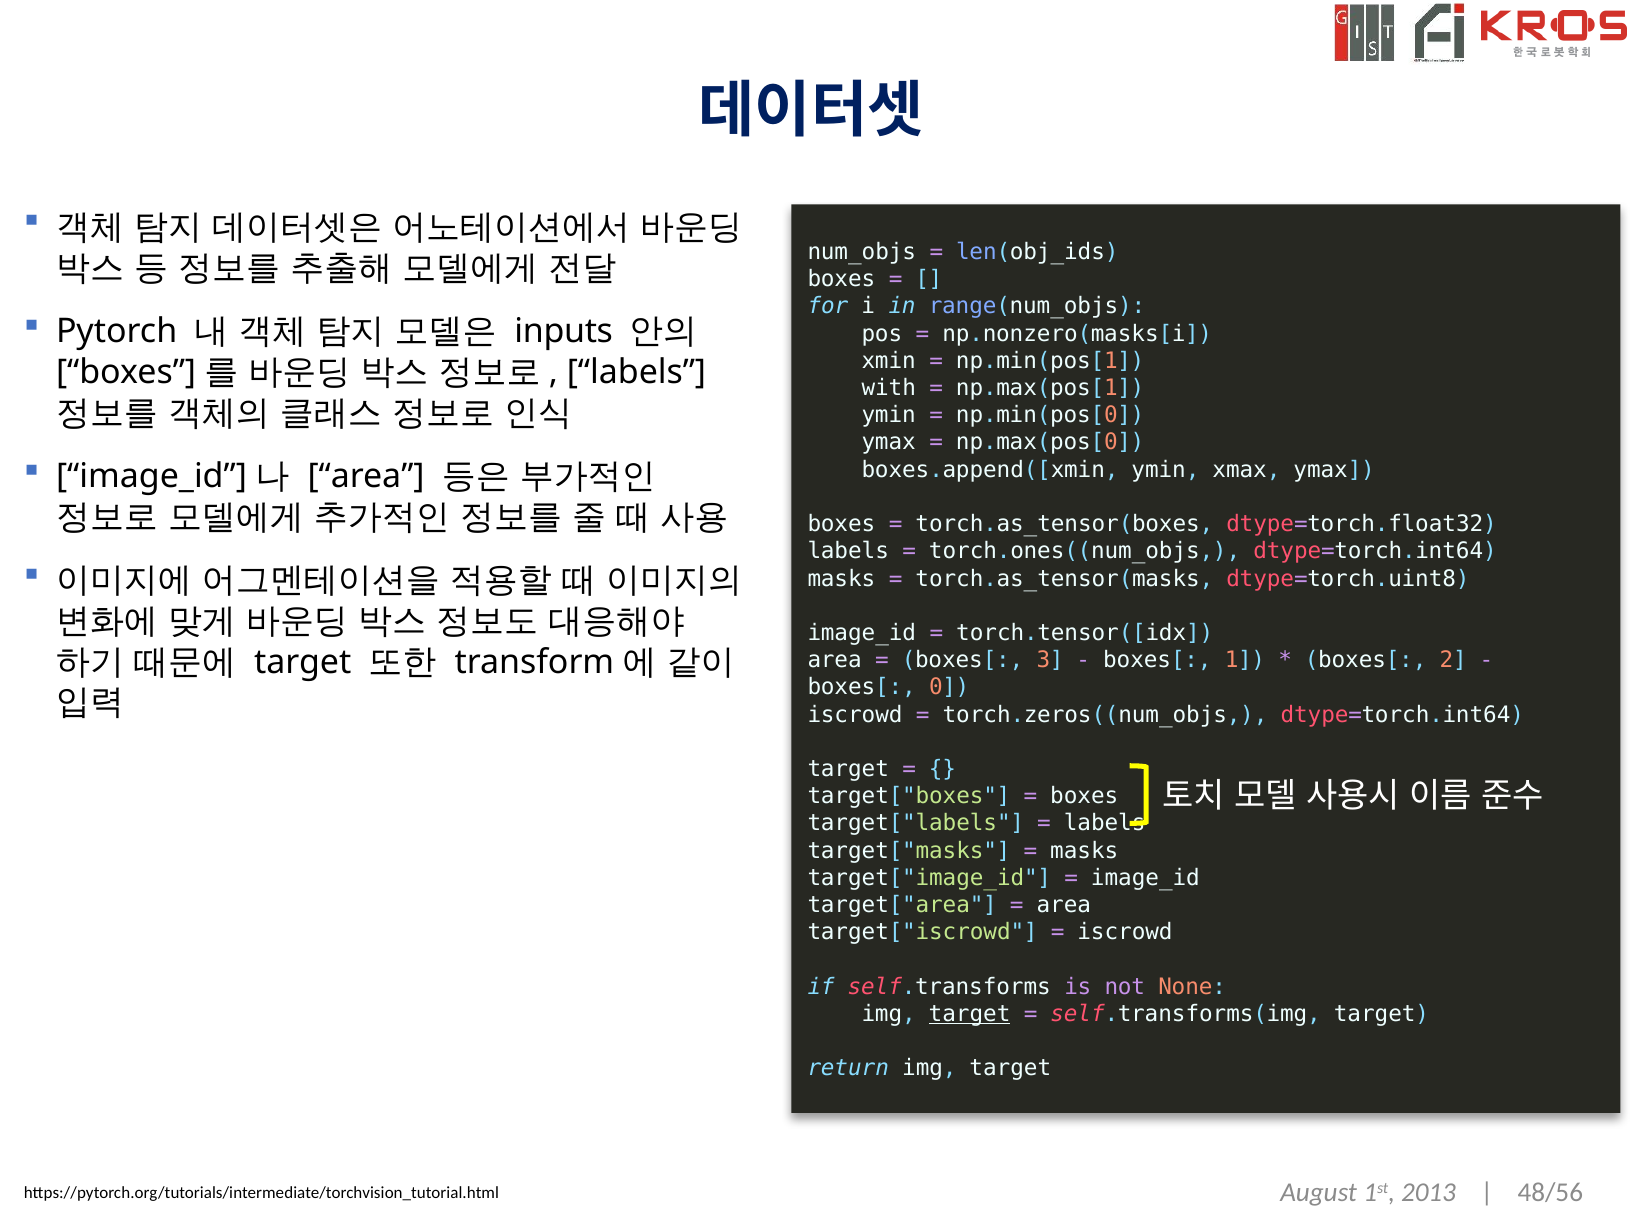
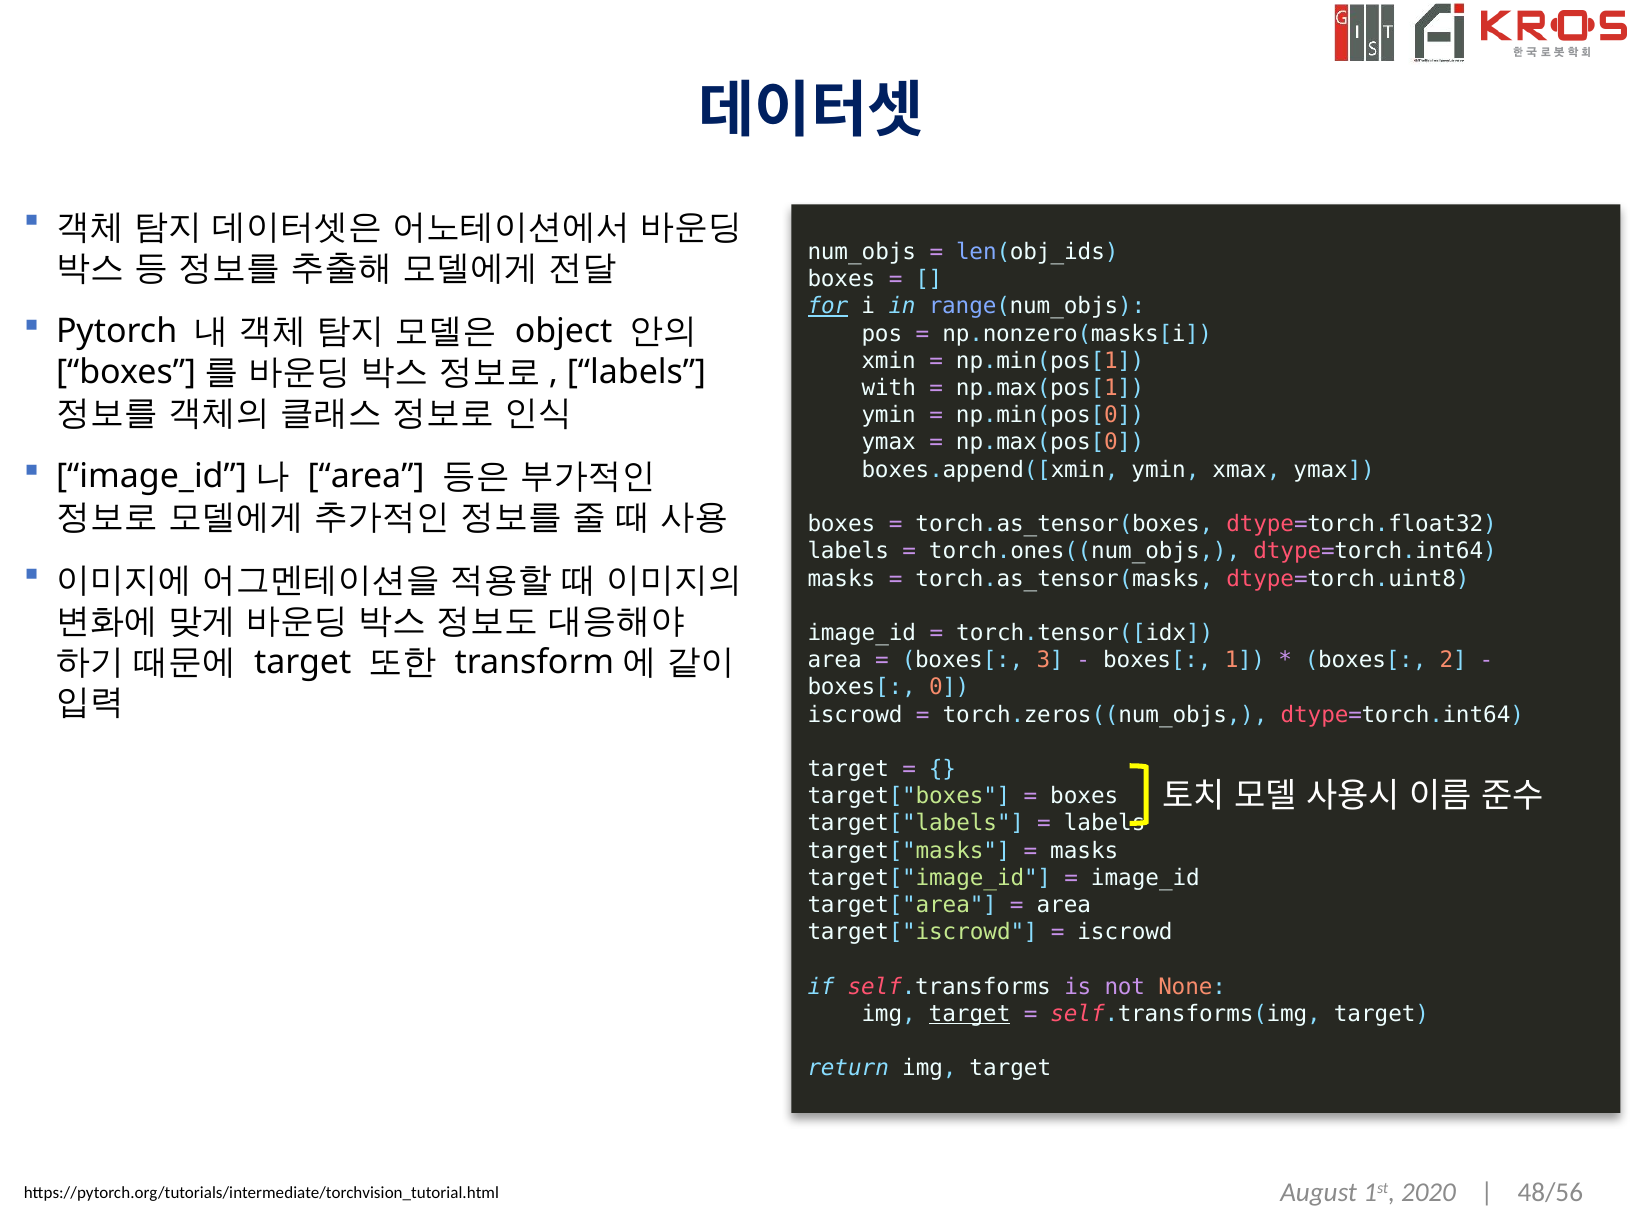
for underline: none -> present (828, 306)
inputs: inputs -> object (564, 331)
2013: 2013 -> 2020 (1428, 1193)
